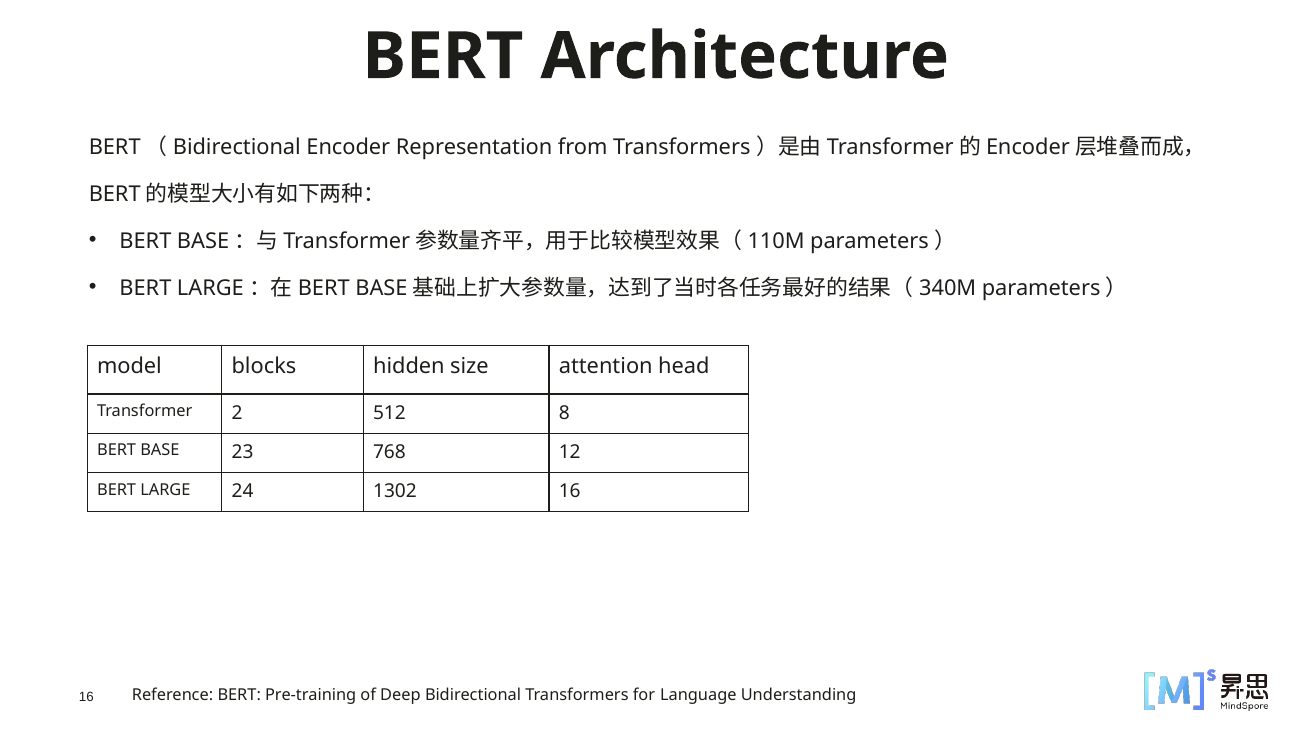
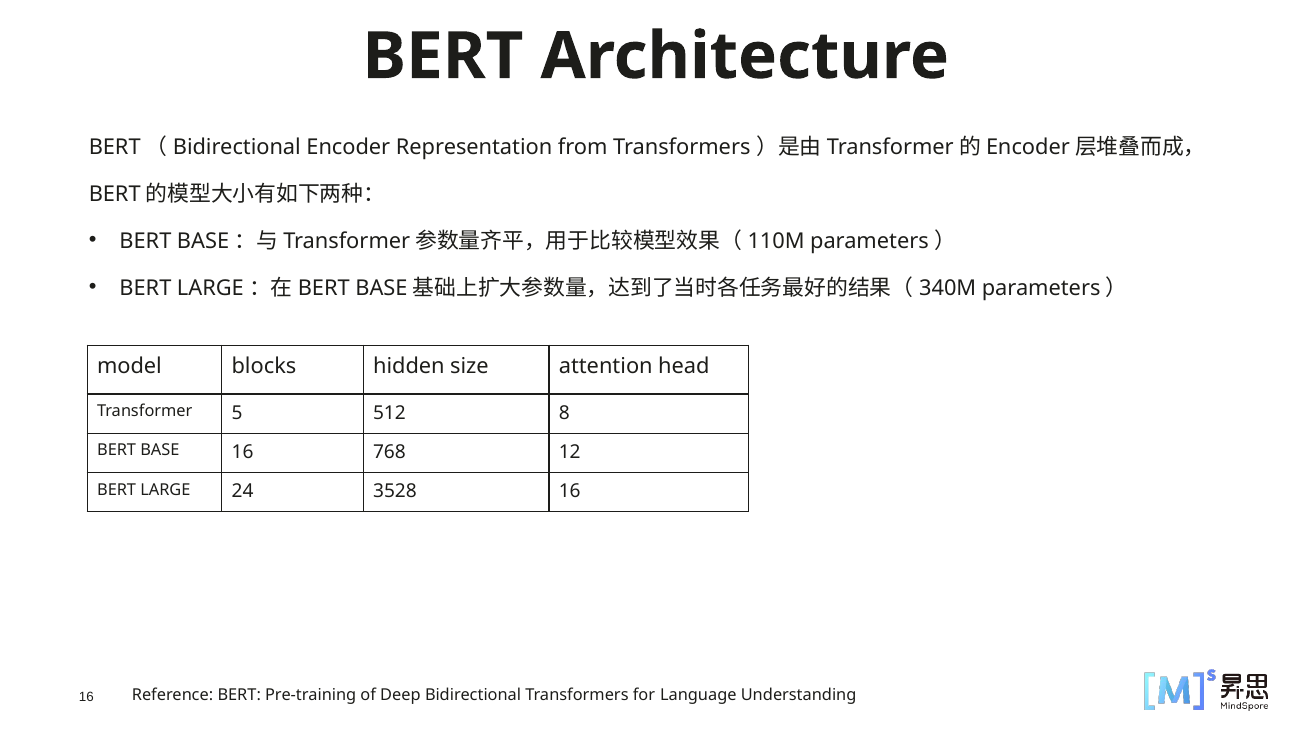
2: 2 -> 5 (237, 413)
BASE 23: 23 -> 16 (243, 452)
1302: 1302 -> 3528 (395, 492)
